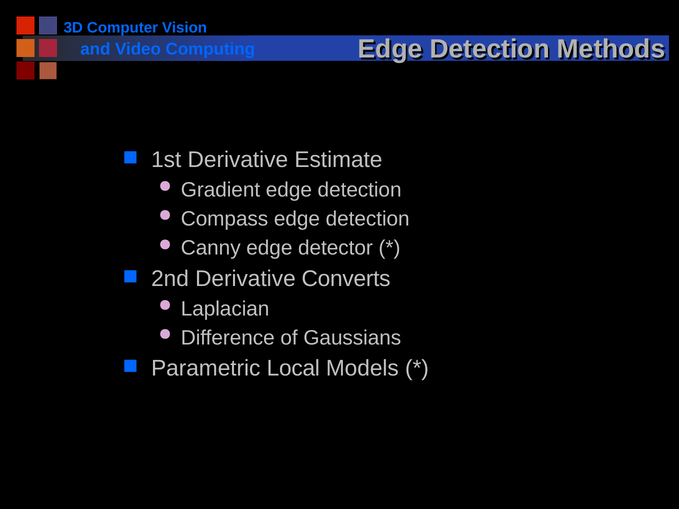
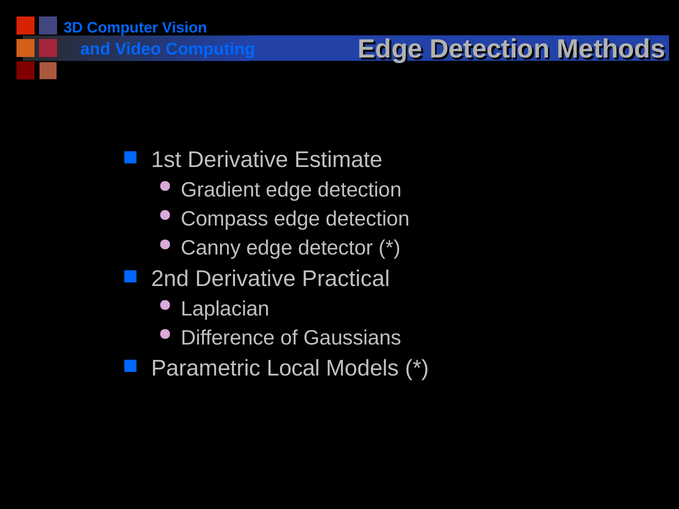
Converts: Converts -> Practical (346, 279)
